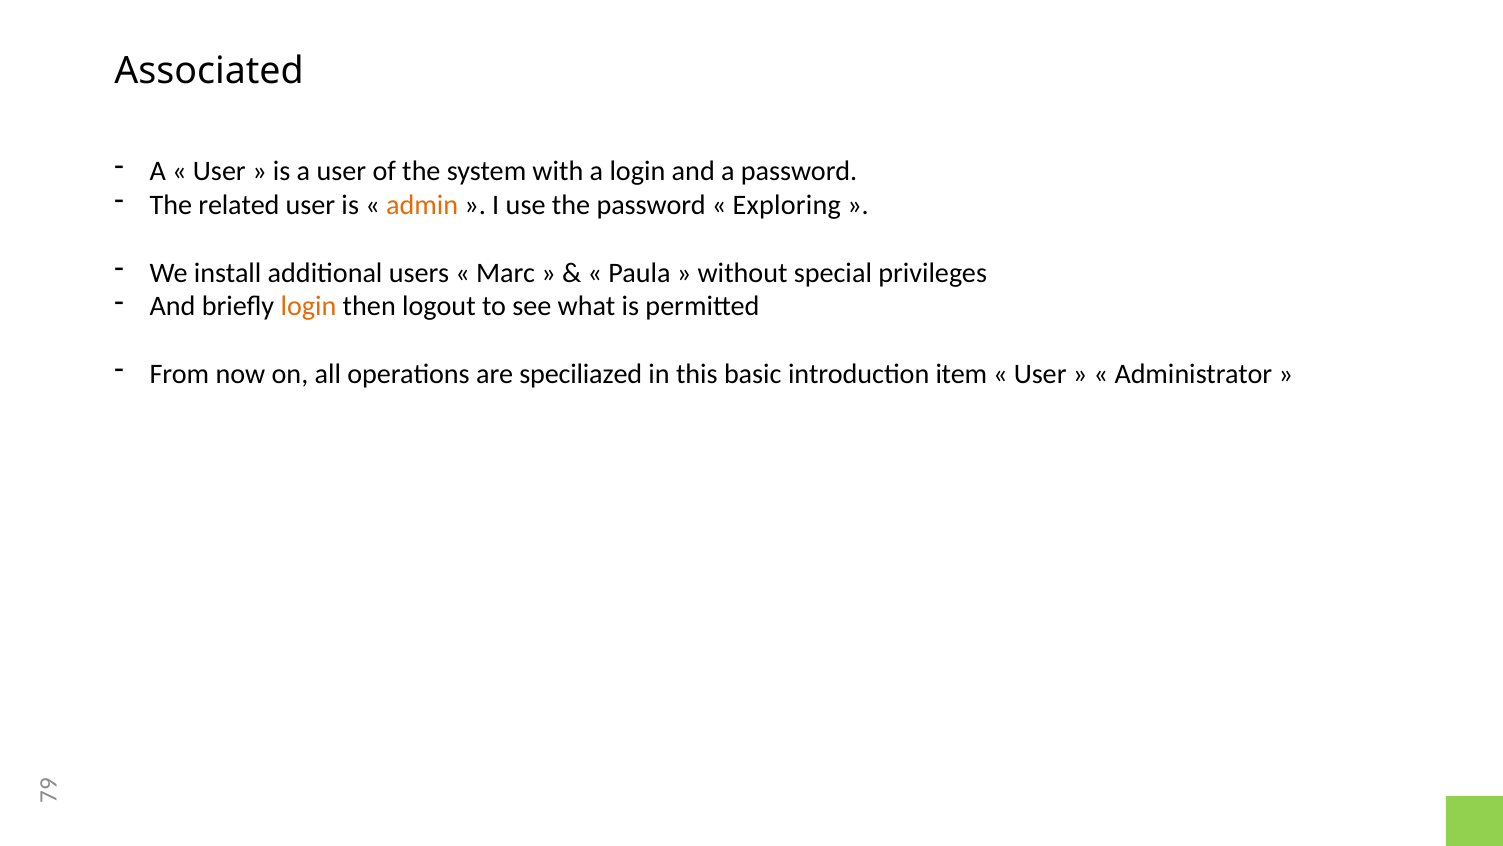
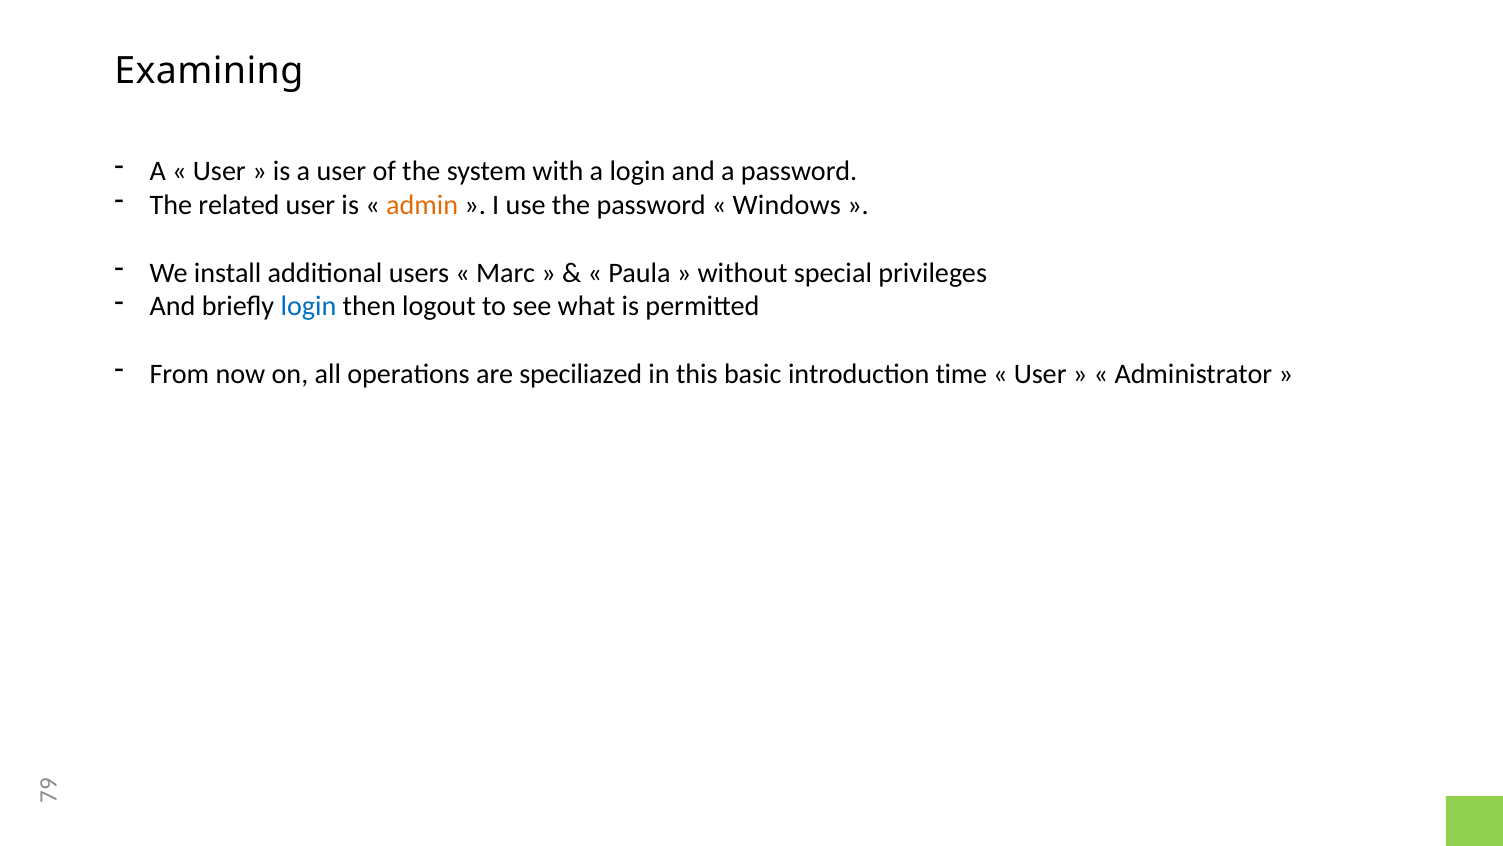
Associated: Associated -> Examining (209, 71)
Exploring: Exploring -> Windows (787, 205)
login colour: orange -> blue (309, 306)
item: item -> time (961, 374)
